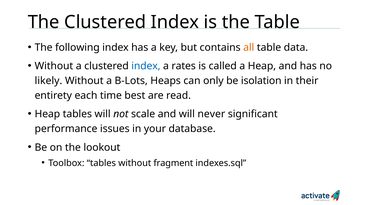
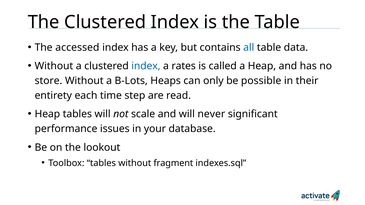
following: following -> accessed (77, 47)
all colour: orange -> blue (249, 47)
likely: likely -> store (49, 81)
isolation: isolation -> possible (261, 81)
best: best -> step (135, 96)
